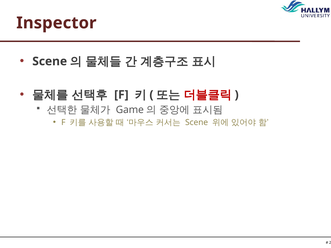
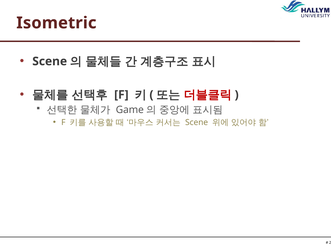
Inspector: Inspector -> Isometric (56, 23)
